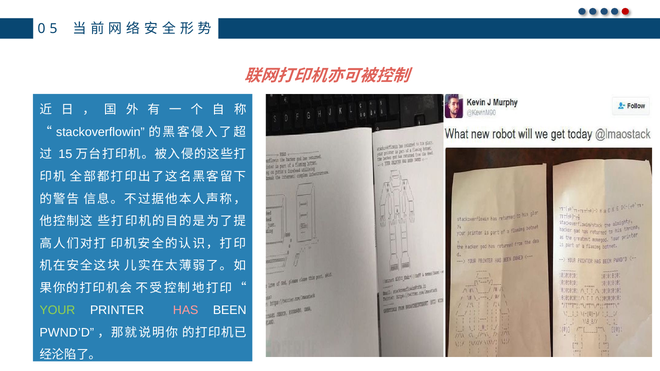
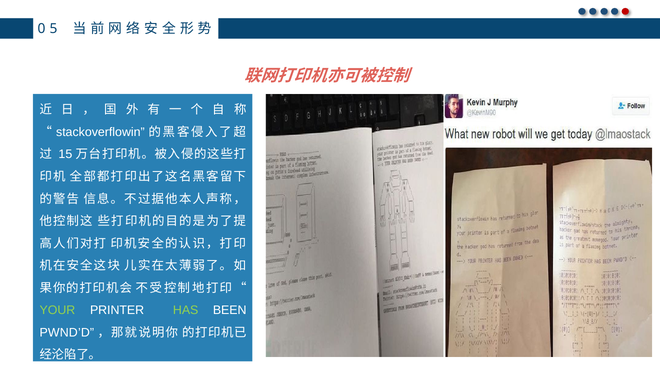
HAS colour: pink -> light green (186, 310)
